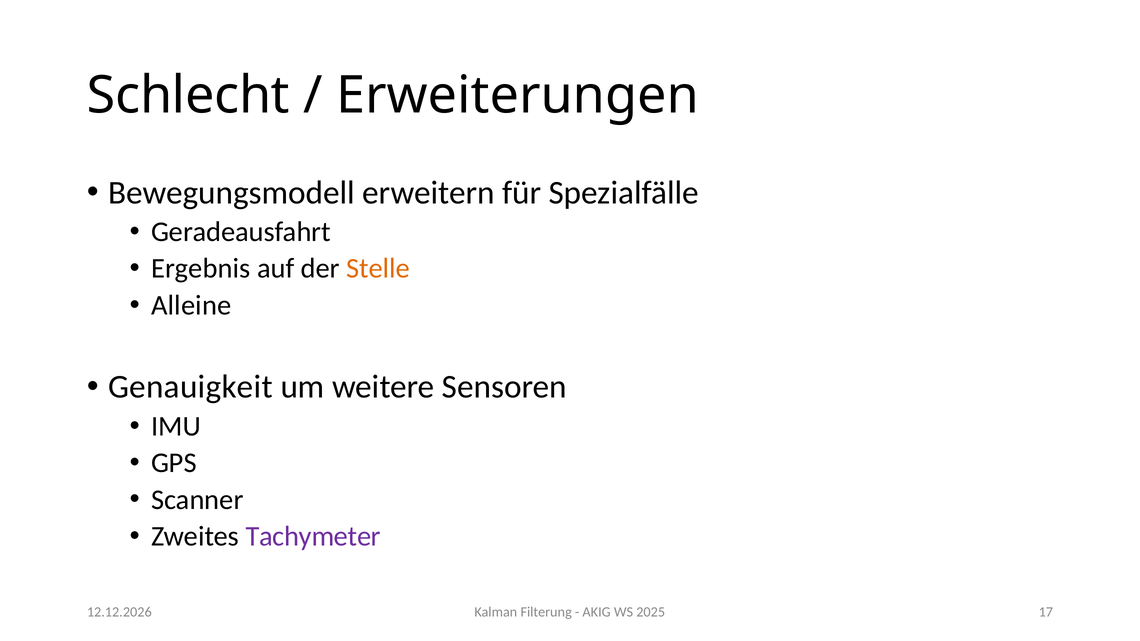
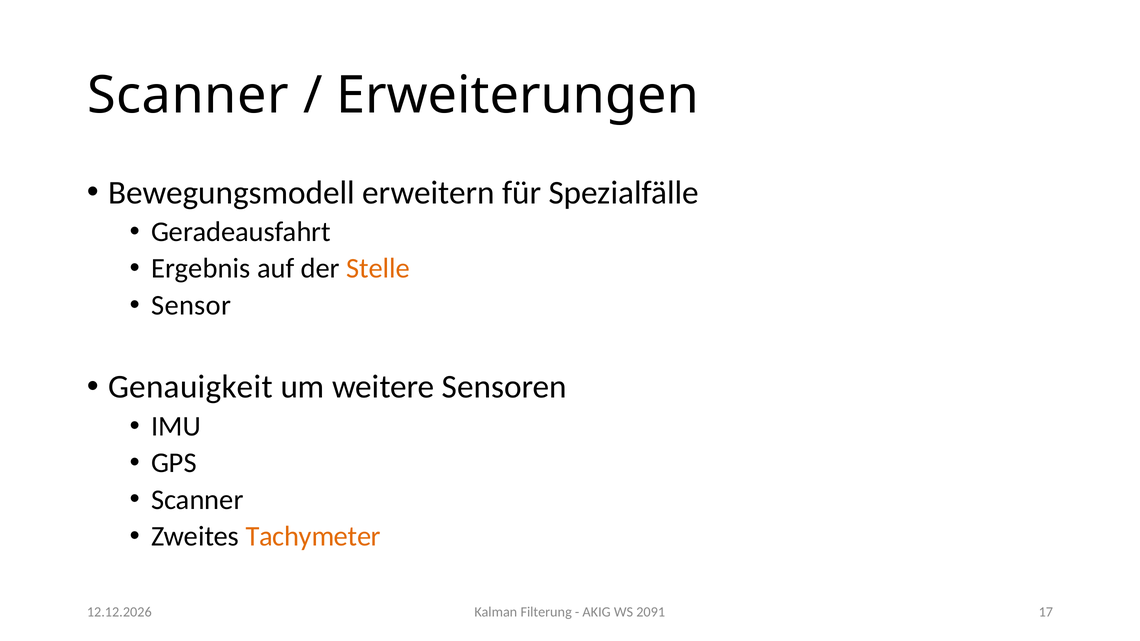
Schlecht: Schlecht -> Scanner (188, 96)
Alleine: Alleine -> Sensor (191, 305)
Tachymeter colour: purple -> orange (313, 537)
2025: 2025 -> 2091 (651, 612)
